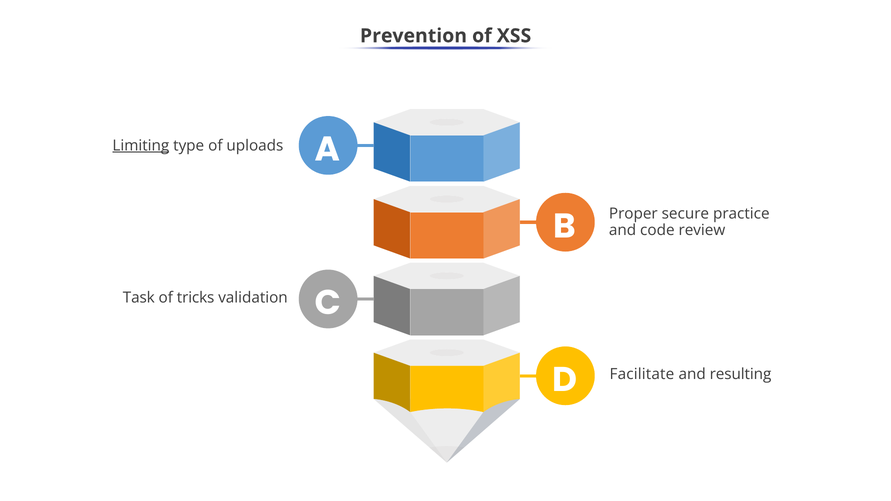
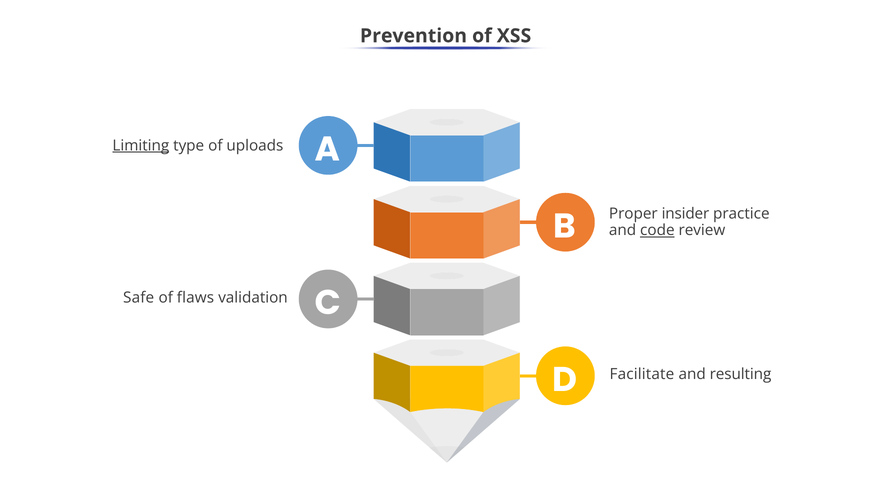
secure: secure -> insider (685, 214)
code underline: none -> present (657, 230)
Task: Task -> Safe (139, 298)
tricks: tricks -> flaws (195, 298)
